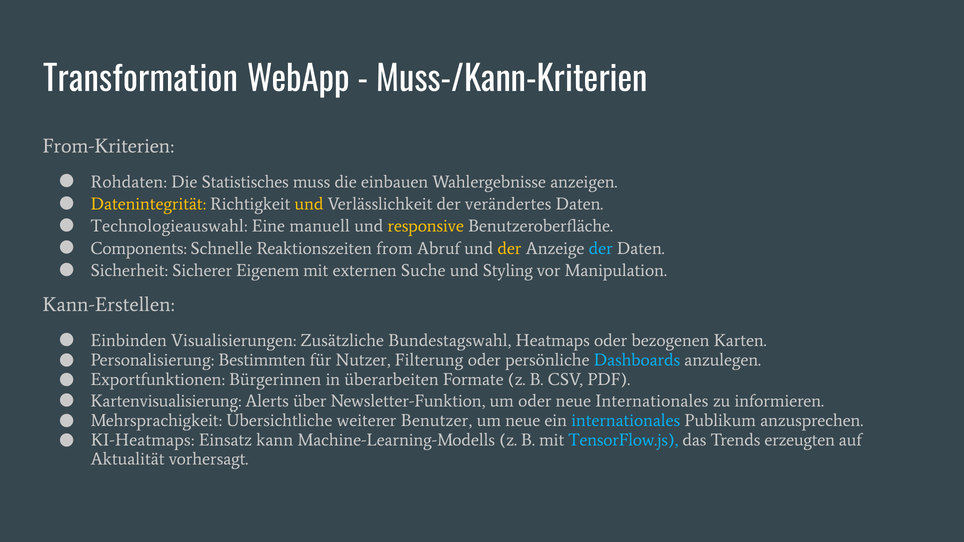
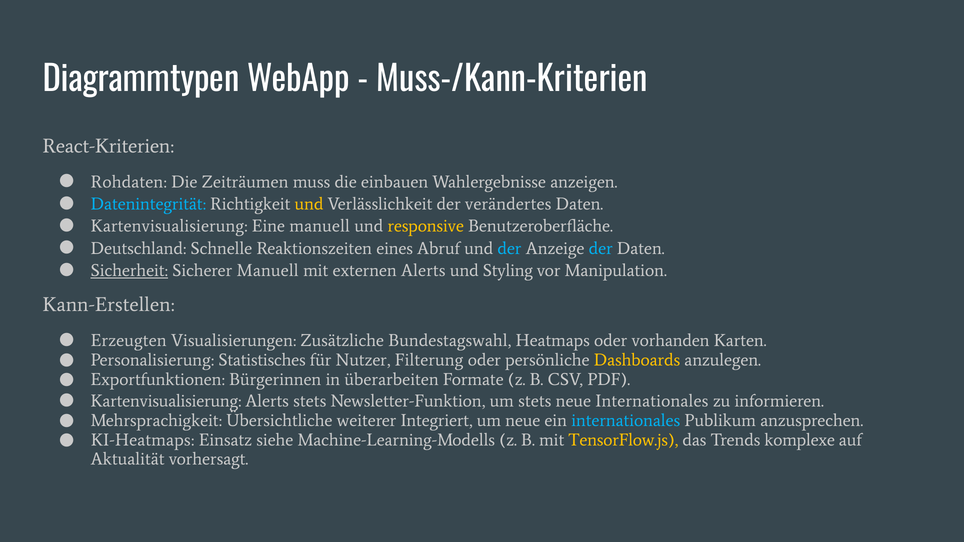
Transformation: Transformation -> Diagrammtypen (141, 80)
From-Kriterien: From-Kriterien -> React-Kriterien (108, 146)
Statistisches: Statistisches -> Zeiträumen (245, 182)
Datenintegrität colour: yellow -> light blue (148, 204)
Technologieauswahl: Technologieauswahl -> Kartenvisualisierung (169, 226)
Components: Components -> Deutschland (138, 248)
from: from -> eines (395, 248)
der colour: yellow -> light blue (509, 248)
Sicherheit underline: none -> present (129, 271)
Sicherer Eigenem: Eigenem -> Manuell (268, 271)
externen Suche: Suche -> Alerts (423, 271)
Einbinden: Einbinden -> Erzeugten (129, 341)
bezogenen: bezogenen -> vorhanden (670, 341)
Bestimmten: Bestimmten -> Statistisches (262, 360)
Dashboards colour: light blue -> yellow (637, 360)
Alerts über: über -> stets (310, 401)
um oder: oder -> stets (535, 401)
Benutzer: Benutzer -> Integriert (437, 421)
kann: kann -> siehe (275, 440)
TensorFlow.js colour: light blue -> yellow (623, 440)
erzeugten: erzeugten -> komplexe (800, 440)
